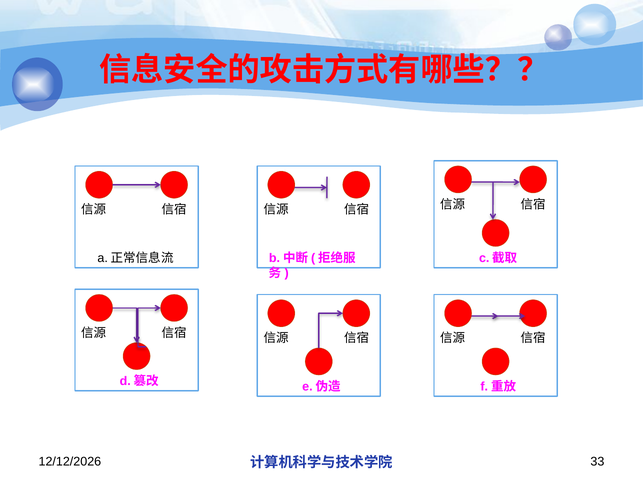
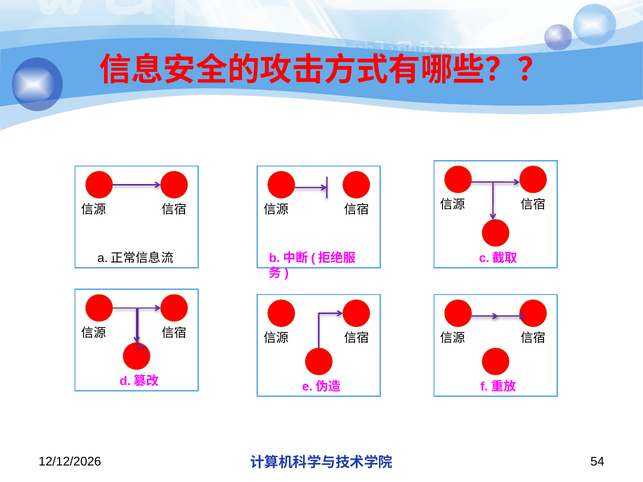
33: 33 -> 54 (597, 462)
